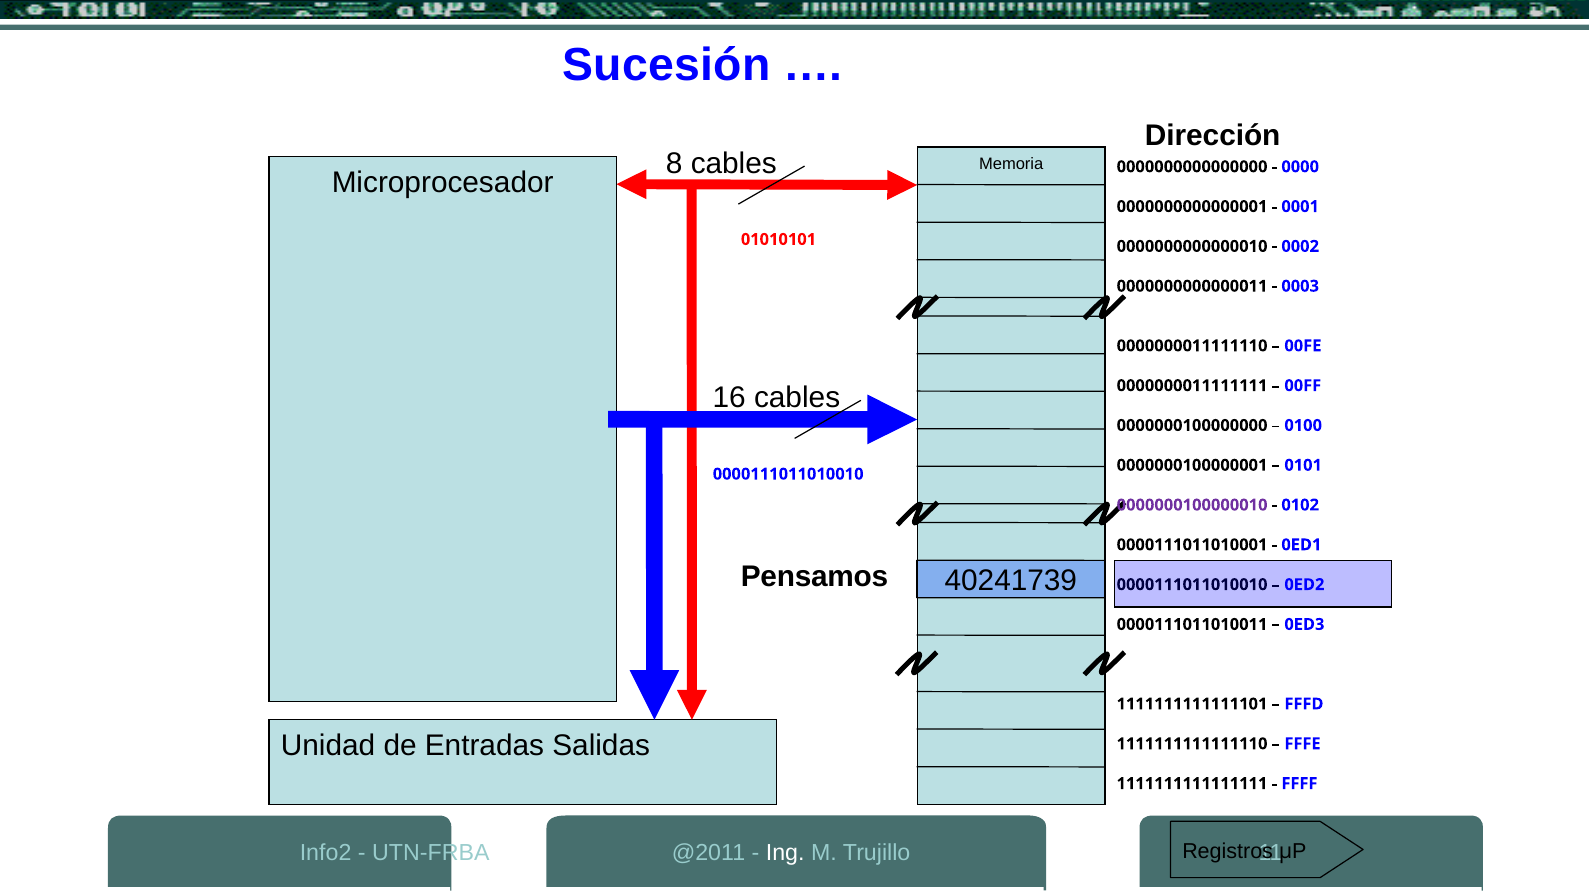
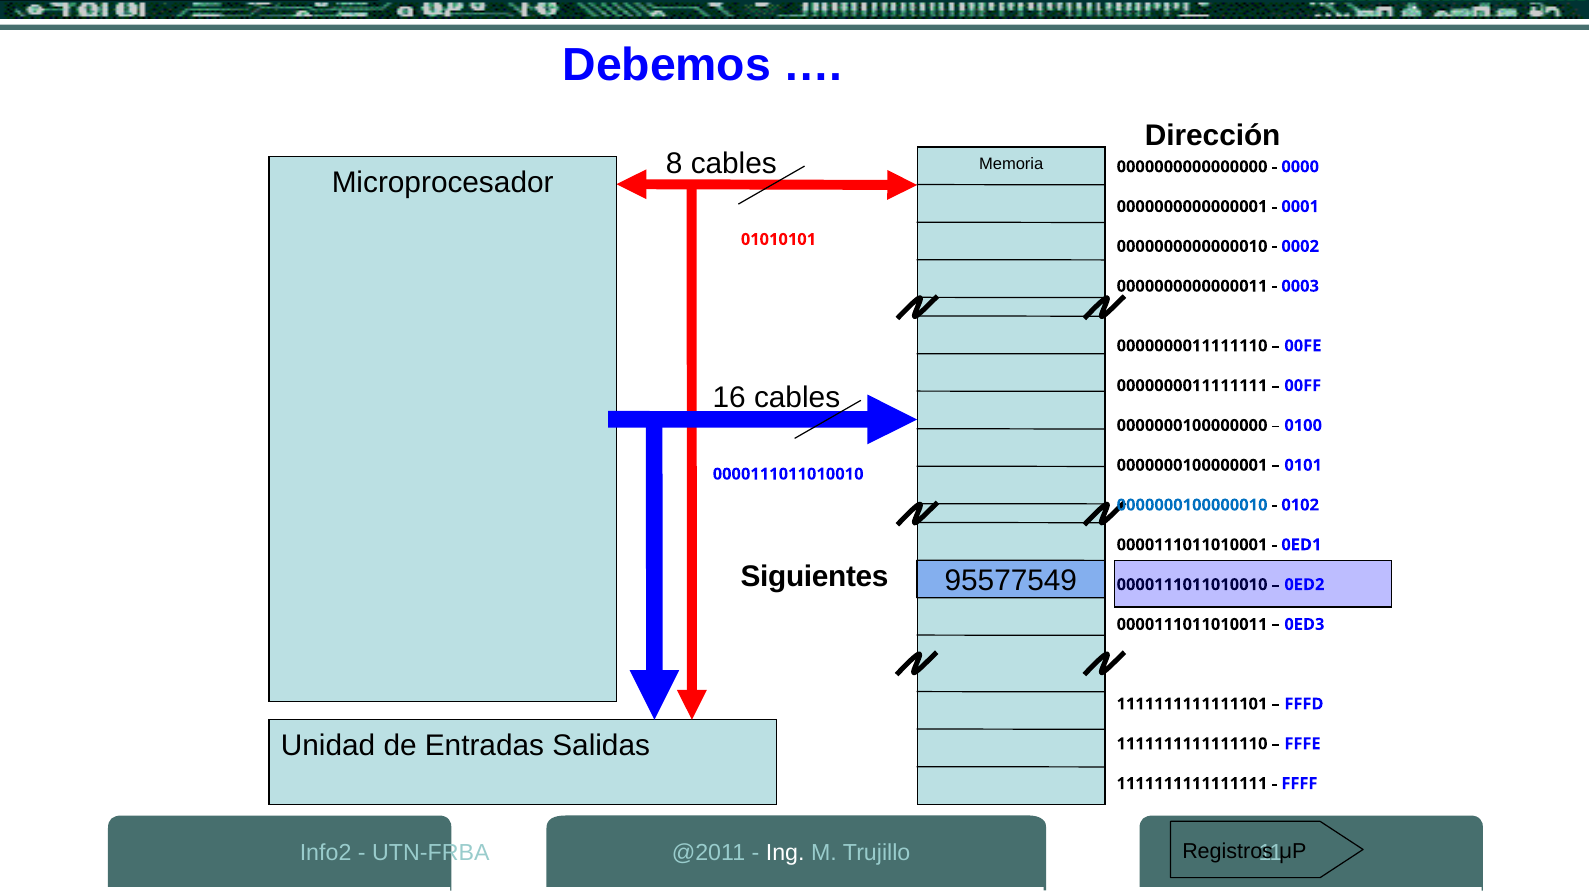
Sucesión: Sucesión -> Debemos (667, 65)
0000000100000010 colour: purple -> blue (1192, 505)
Pensamos: Pensamos -> Siguientes (815, 577)
40241739: 40241739 -> 95577549 (1011, 581)
